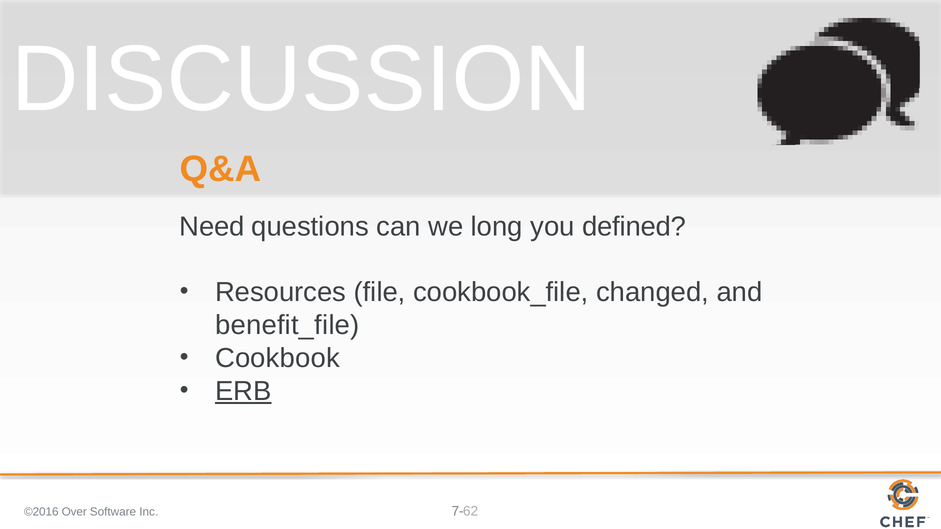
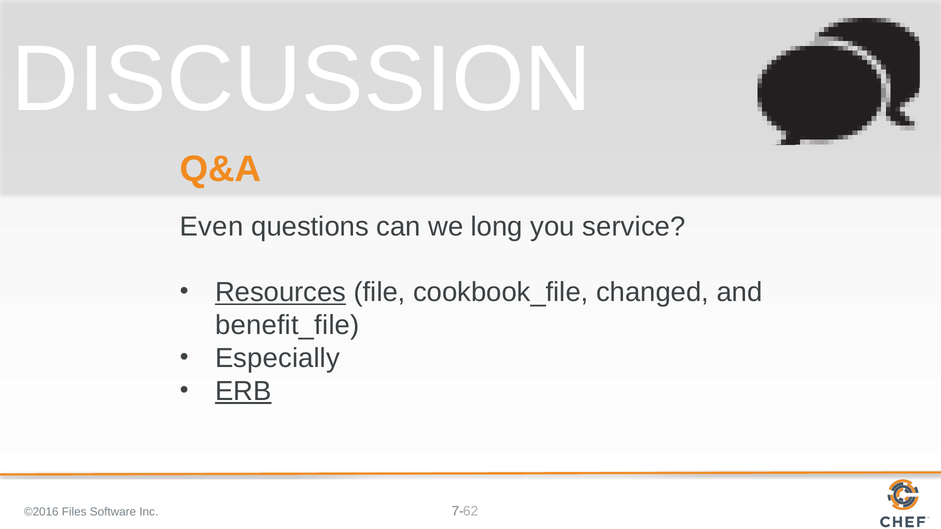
Need: Need -> Even (212, 227)
defined: defined -> service (634, 227)
Resources underline: none -> present (281, 293)
Cookbook: Cookbook -> Especially (277, 358)
Over: Over -> Files (74, 512)
